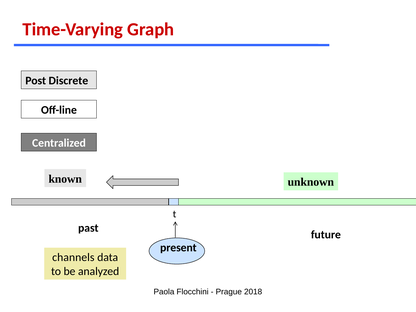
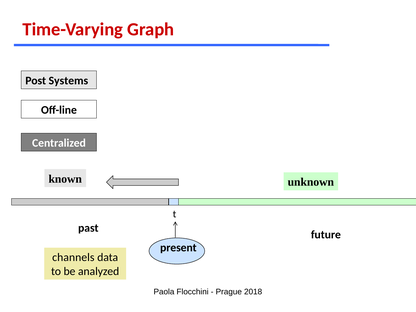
Discrete: Discrete -> Systems (68, 81)
